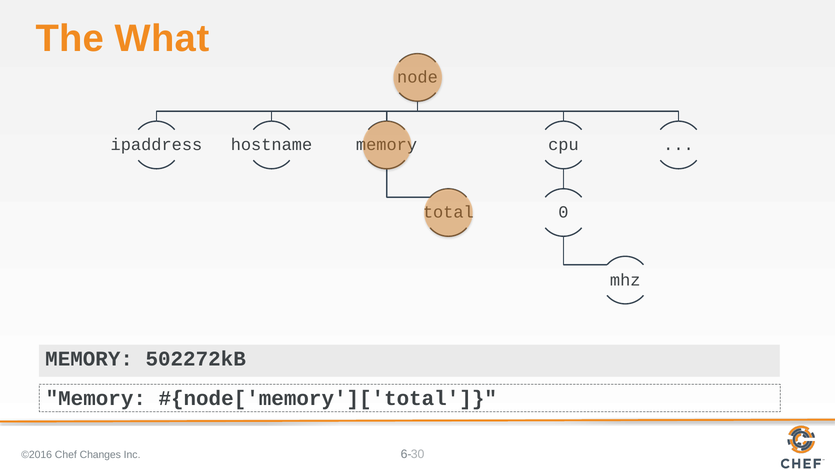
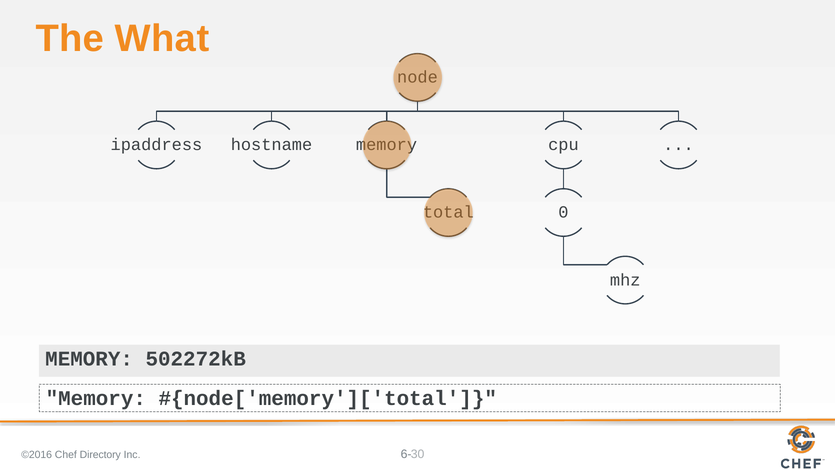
Changes: Changes -> Directory (100, 454)
